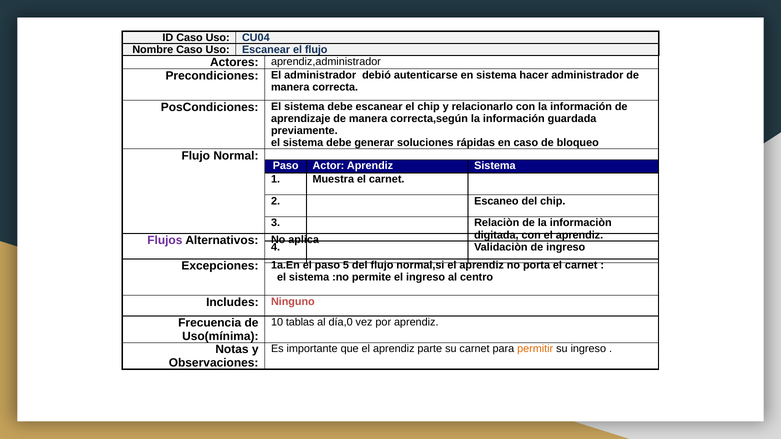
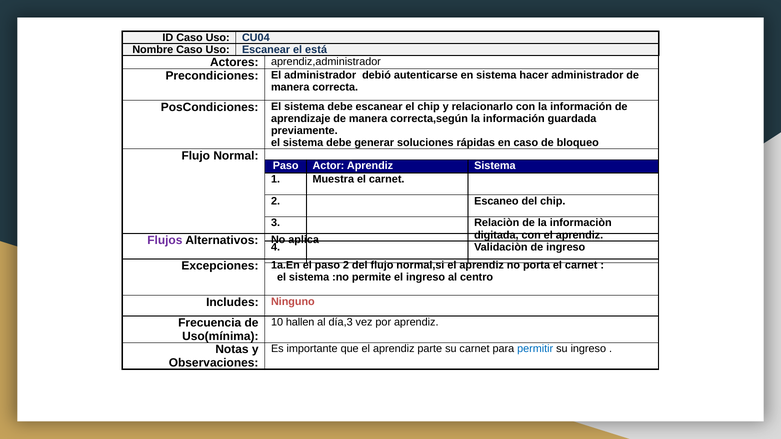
el flujo: flujo -> está (316, 50)
paso 5: 5 -> 2 (346, 265)
tablas: tablas -> hallen (300, 322)
día,0: día,0 -> día,3 (341, 322)
permitir colour: orange -> blue (535, 349)
